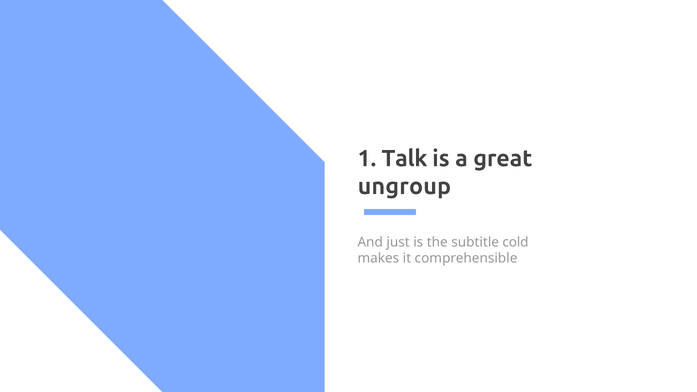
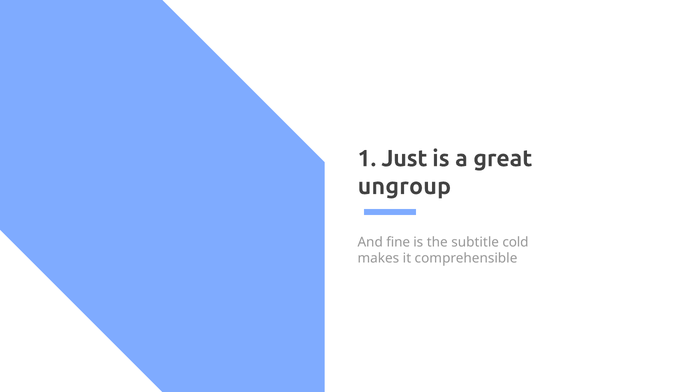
Talk: Talk -> Just (404, 159)
just: just -> fine (398, 242)
